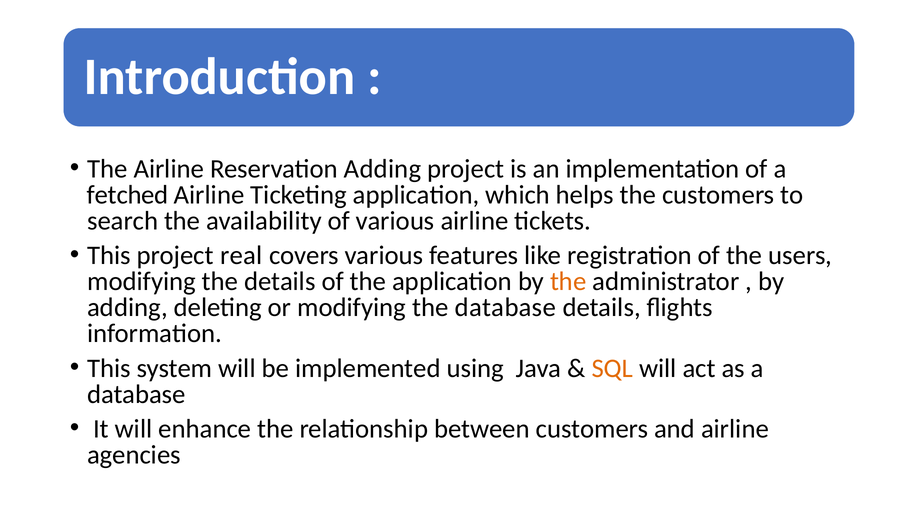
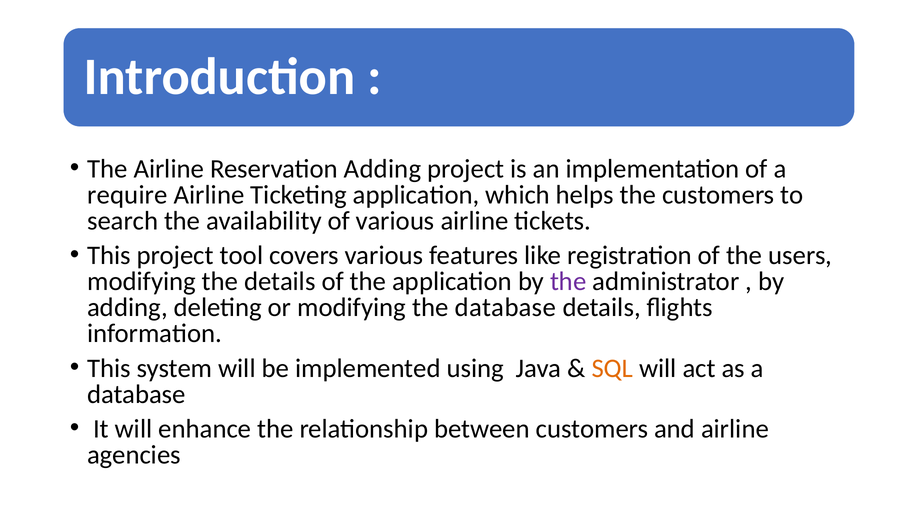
fetched: fetched -> require (127, 195)
real: real -> tool (241, 256)
the colour: orange -> purple (568, 282)
